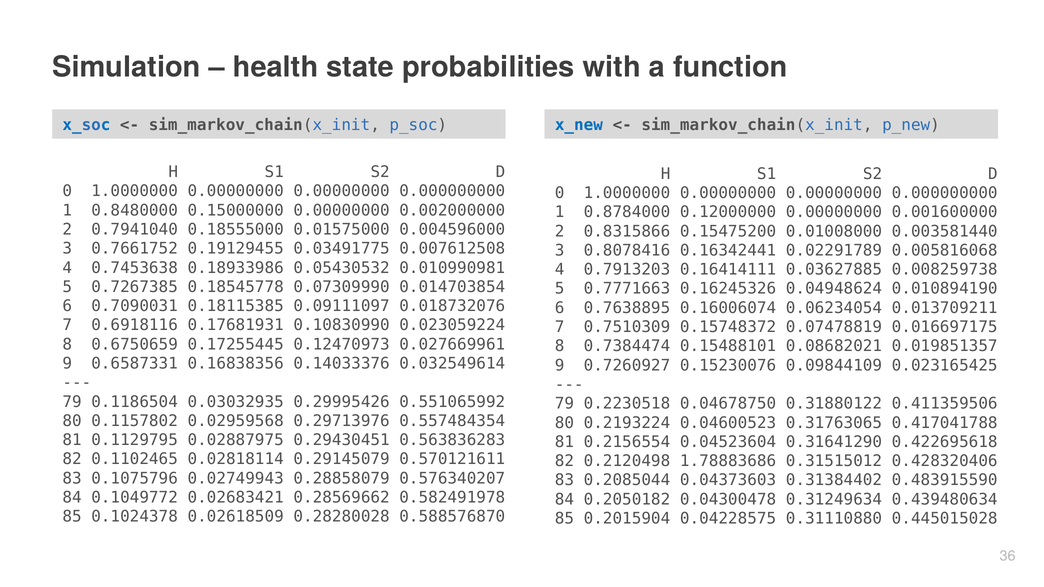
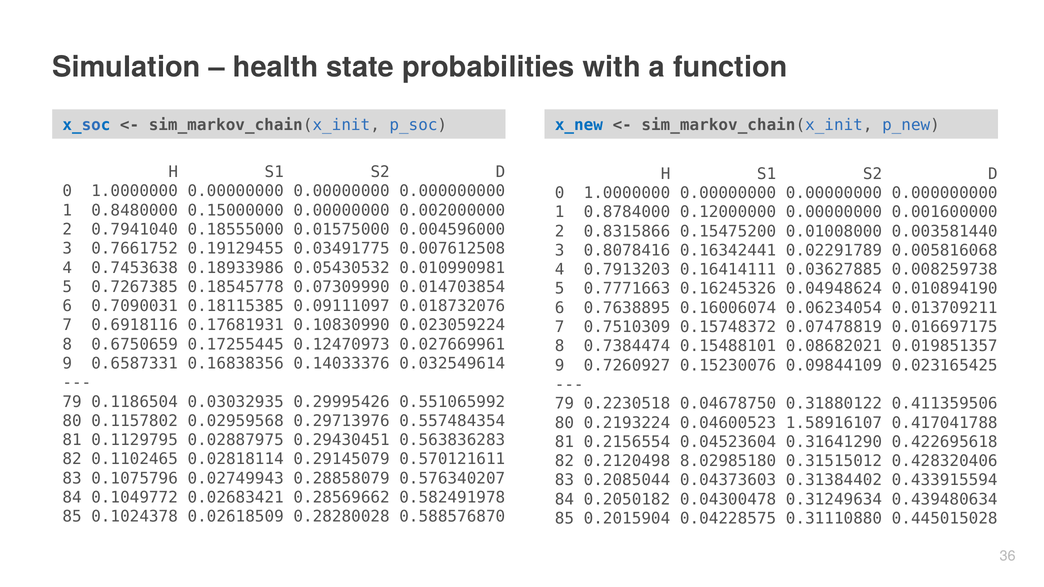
0.31763065: 0.31763065 -> 1.58916107 (834, 423)
1.78883686: 1.78883686 -> 8.02985180 (728, 461)
0.483915590: 0.483915590 -> 0.433915594 (945, 480)
